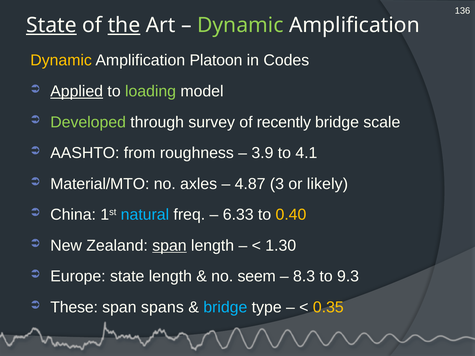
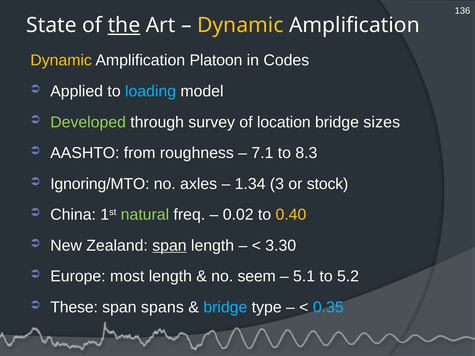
State underline: present -> none (51, 25)
Dynamic colour: light green -> yellow (240, 25)
Applied underline: present -> none (77, 91)
loading colour: light green -> light blue (151, 91)
recently: recently -> location (284, 122)
scale: scale -> sizes (382, 122)
3.9: 3.9 -> 7.1 (262, 153)
4.1: 4.1 -> 8.3 (306, 153)
Material/MTO: Material/MTO -> Ignoring/MTO (100, 184)
4.87: 4.87 -> 1.34 (250, 184)
likely: likely -> stock (328, 184)
natural colour: light blue -> light green (145, 215)
6.33: 6.33 -> 0.02 (238, 215)
1.30: 1.30 -> 3.30 (281, 246)
Europe state: state -> most (127, 277)
8.3: 8.3 -> 5.1 (304, 277)
9.3: 9.3 -> 5.2 (348, 277)
0.35 colour: yellow -> light blue (328, 307)
